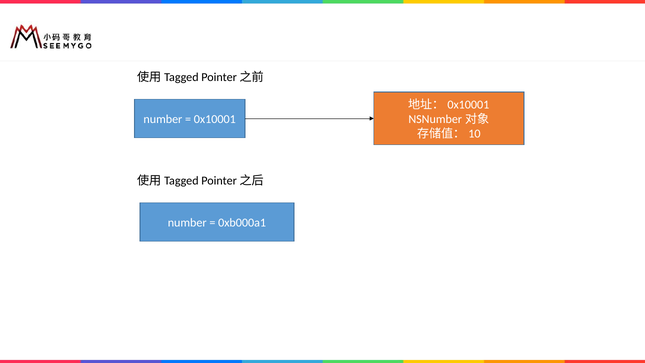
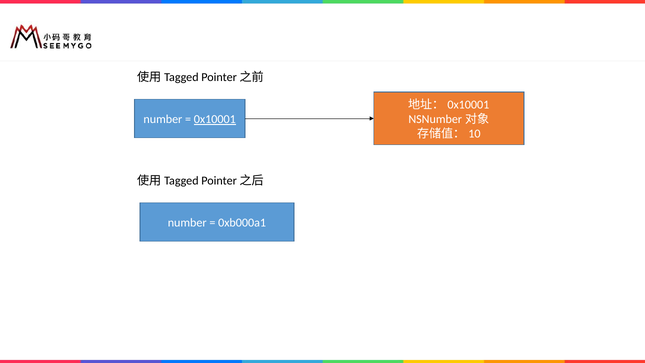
0x10001 underline: none -> present (215, 119)
